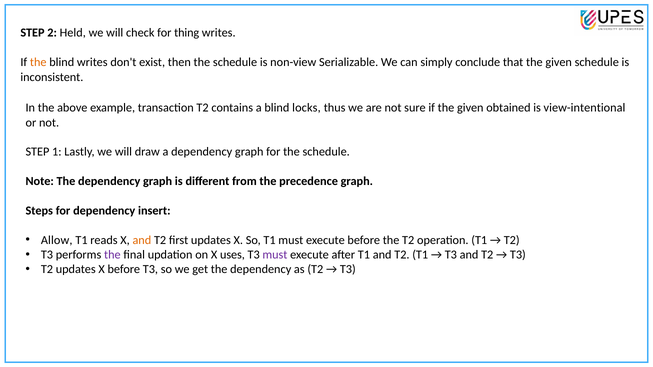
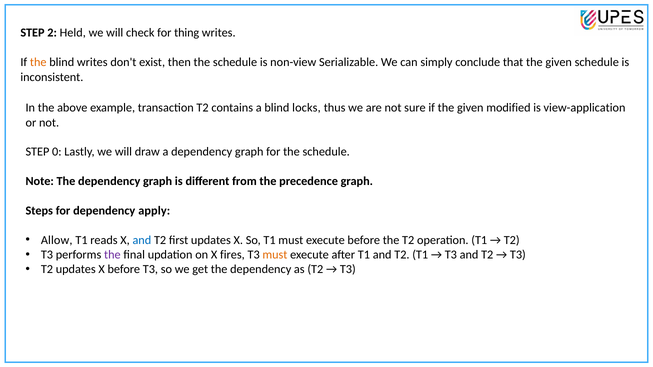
obtained: obtained -> modified (508, 108)
view-intentional: view-intentional -> view-application (585, 108)
1: 1 -> 0 (57, 152)
insert: insert -> apply (154, 211)
and colour: orange -> blue (142, 240)
uses: uses -> fires (232, 255)
must colour: purple -> orange (275, 255)
